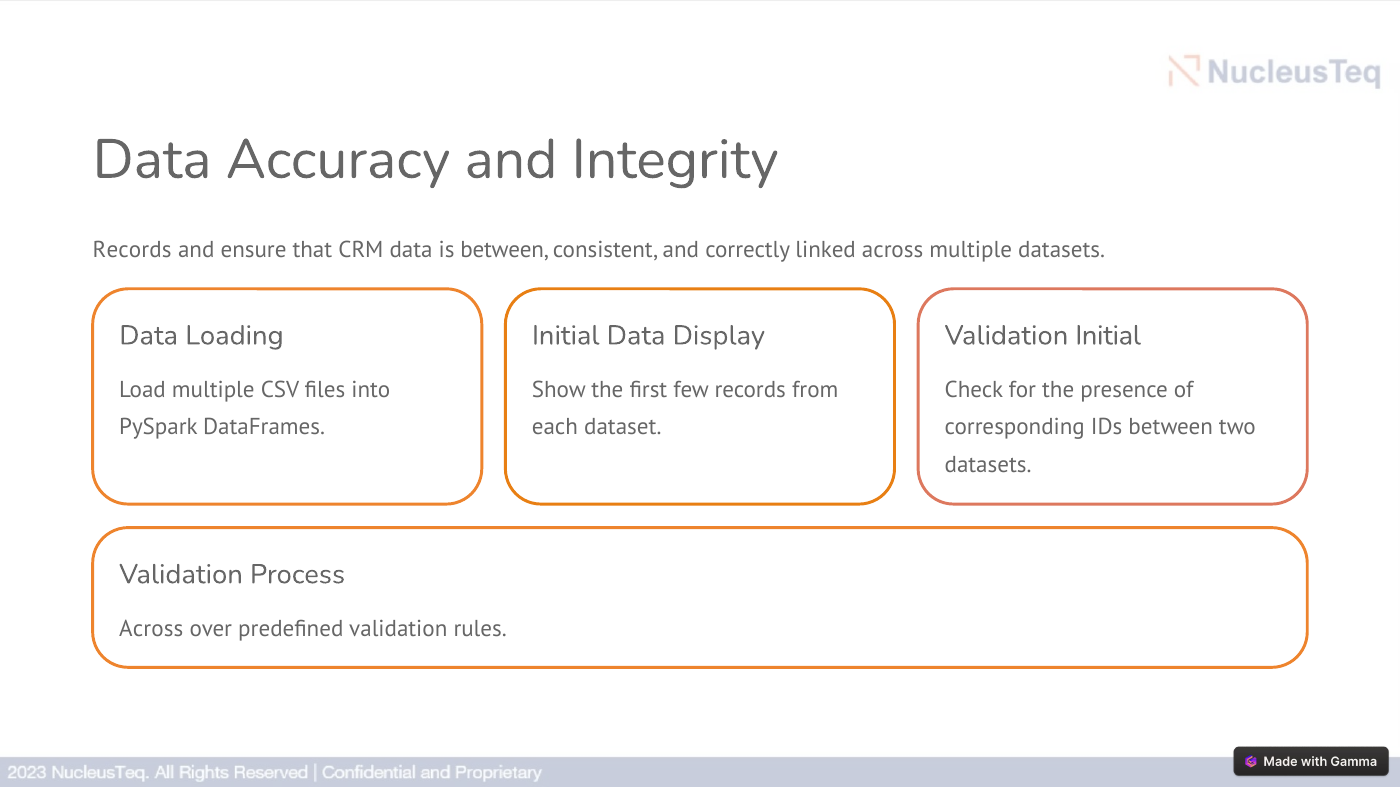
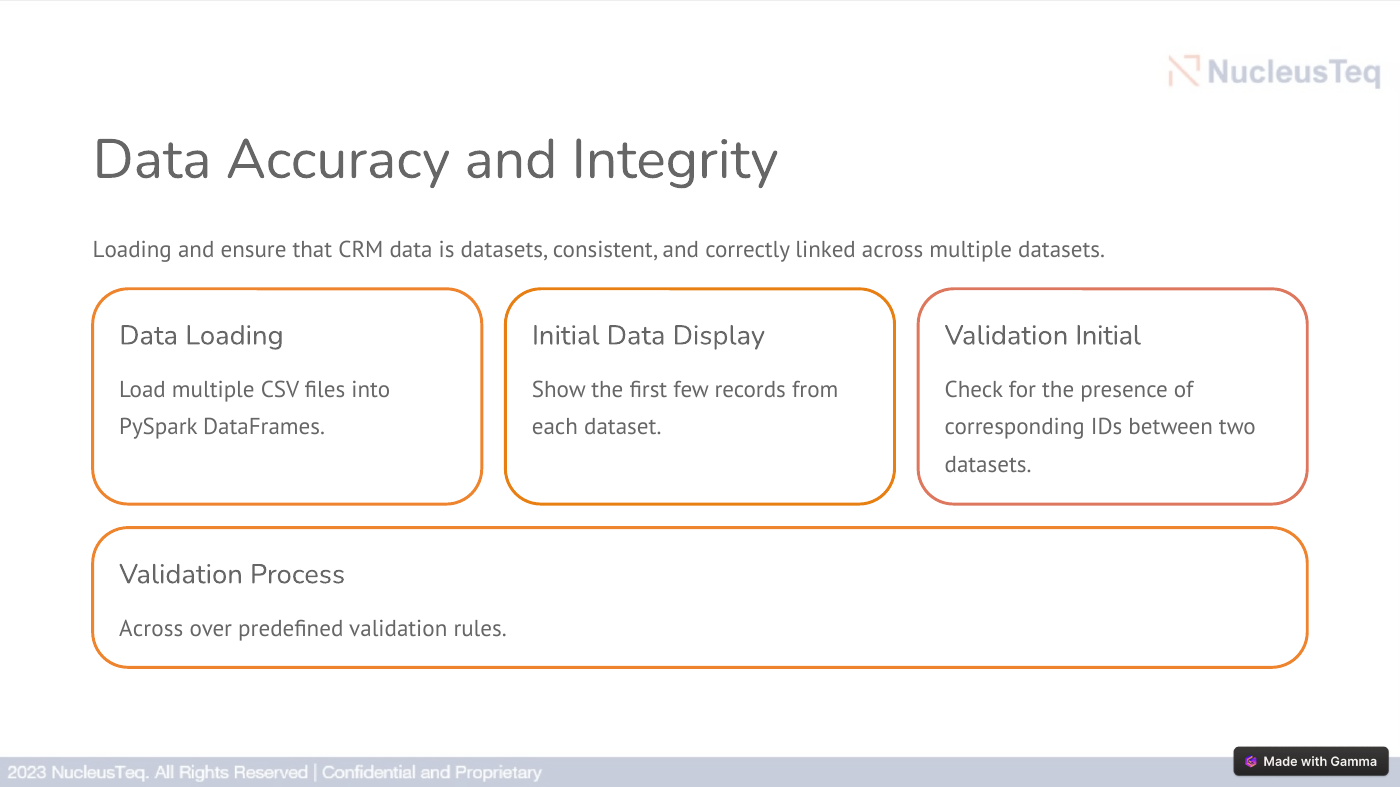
Records: Records -> Loading (132, 250)
is between: between -> datasets (505, 250)
